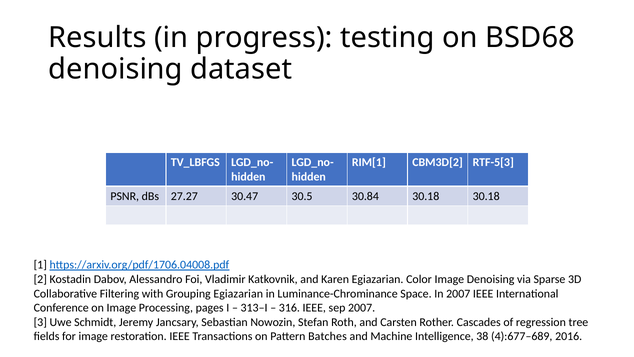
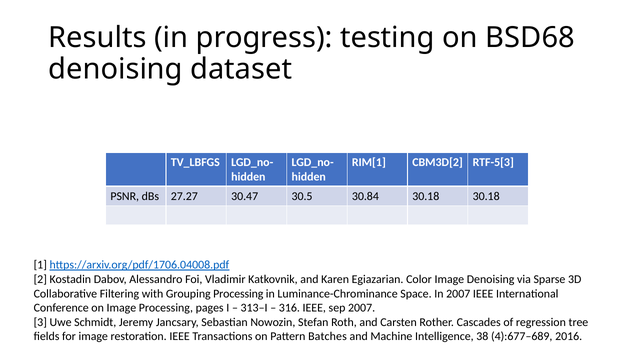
Grouping Egiazarian: Egiazarian -> Processing (238, 293)
